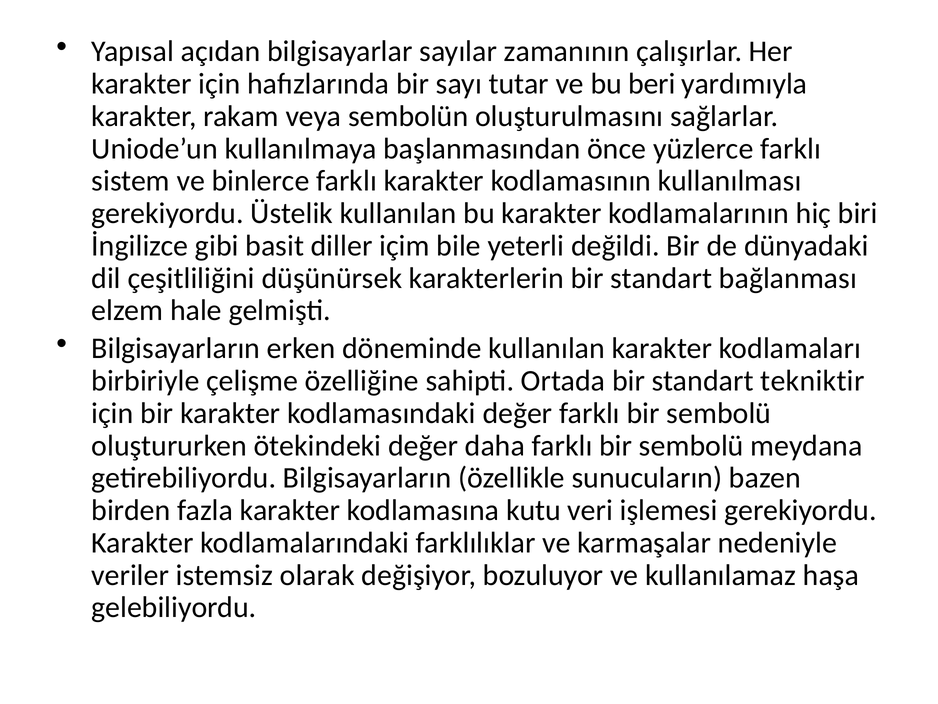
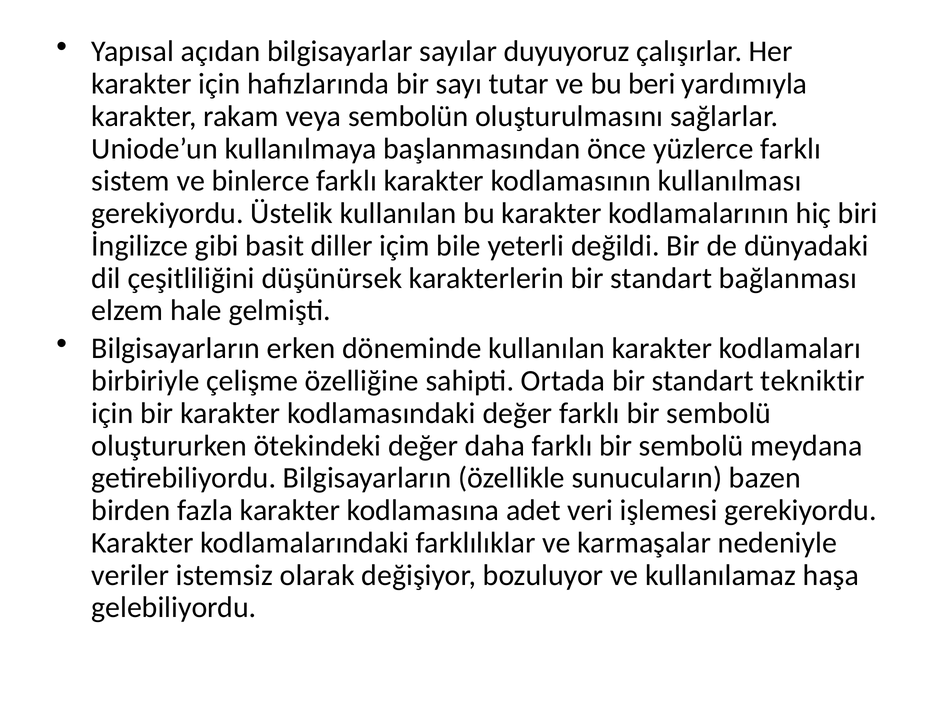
zamanının: zamanının -> duyuyoruz (567, 51)
kutu: kutu -> adet (533, 510)
